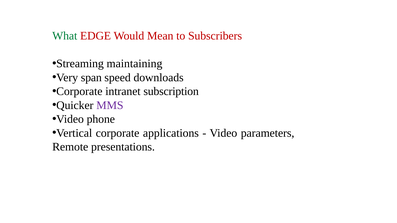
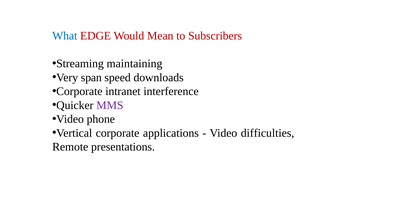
What colour: green -> blue (65, 36)
subscription: subscription -> interference (171, 92)
parameters: parameters -> difficulties (268, 133)
